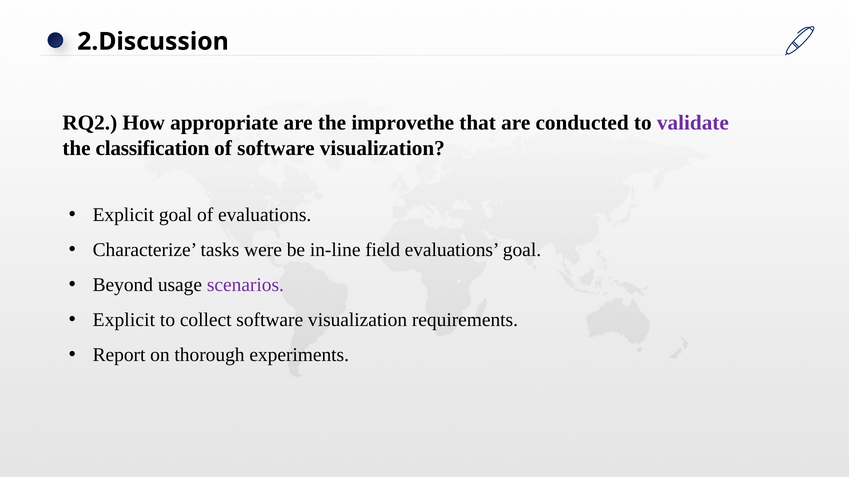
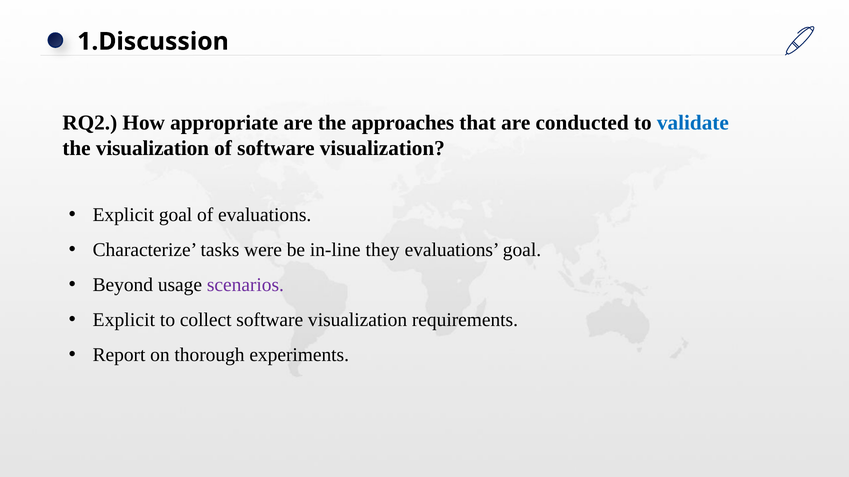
2.Discussion: 2.Discussion -> 1.Discussion (153, 42)
improvethe: improvethe -> approaches (403, 123)
validate colour: purple -> blue (693, 123)
the classification: classification -> visualization (152, 148)
field: field -> they (383, 250)
